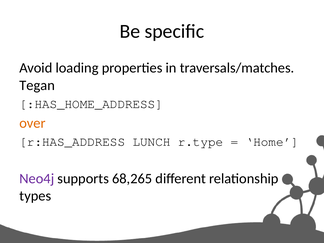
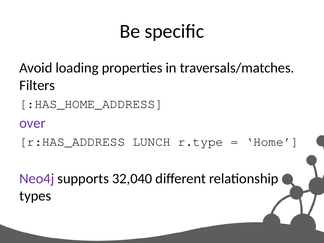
Tegan: Tegan -> Filters (37, 85)
over colour: orange -> purple (32, 123)
68,265: 68,265 -> 32,040 (132, 179)
